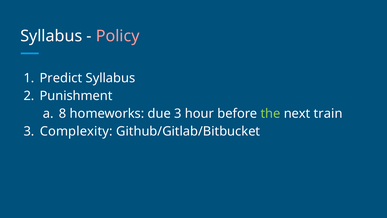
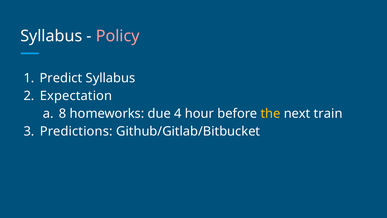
Punishment: Punishment -> Expectation (76, 96)
due 3: 3 -> 4 (178, 113)
the colour: light green -> yellow (270, 113)
Complexity: Complexity -> Predictions (76, 131)
